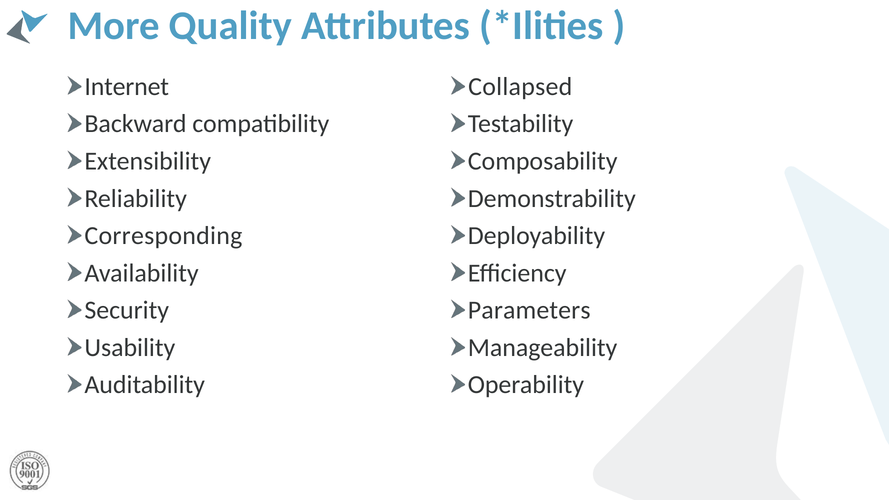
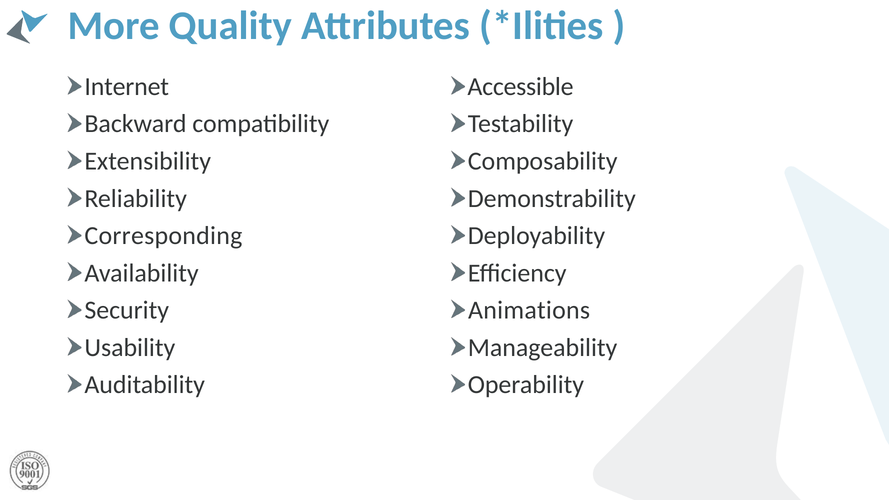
Collapsed: Collapsed -> Accessible (521, 87)
Parameters: Parameters -> Animations (529, 310)
